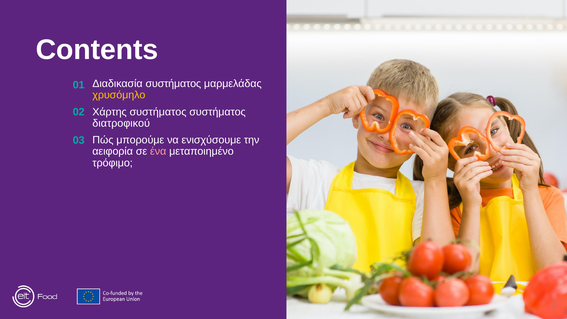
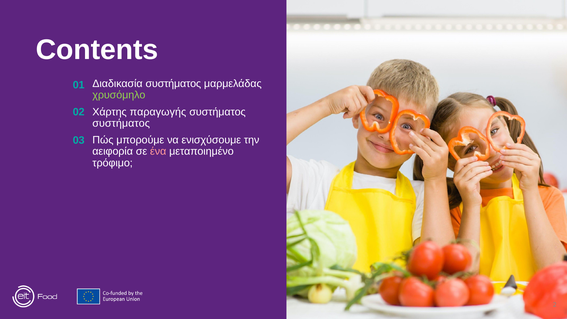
χρυσόμηλο colour: yellow -> light green (119, 95)
Χάρτης συστήματος: συστήματος -> παραγωγής (158, 112)
διατροφικού: διατροφικού -> συστήματος (121, 123)
